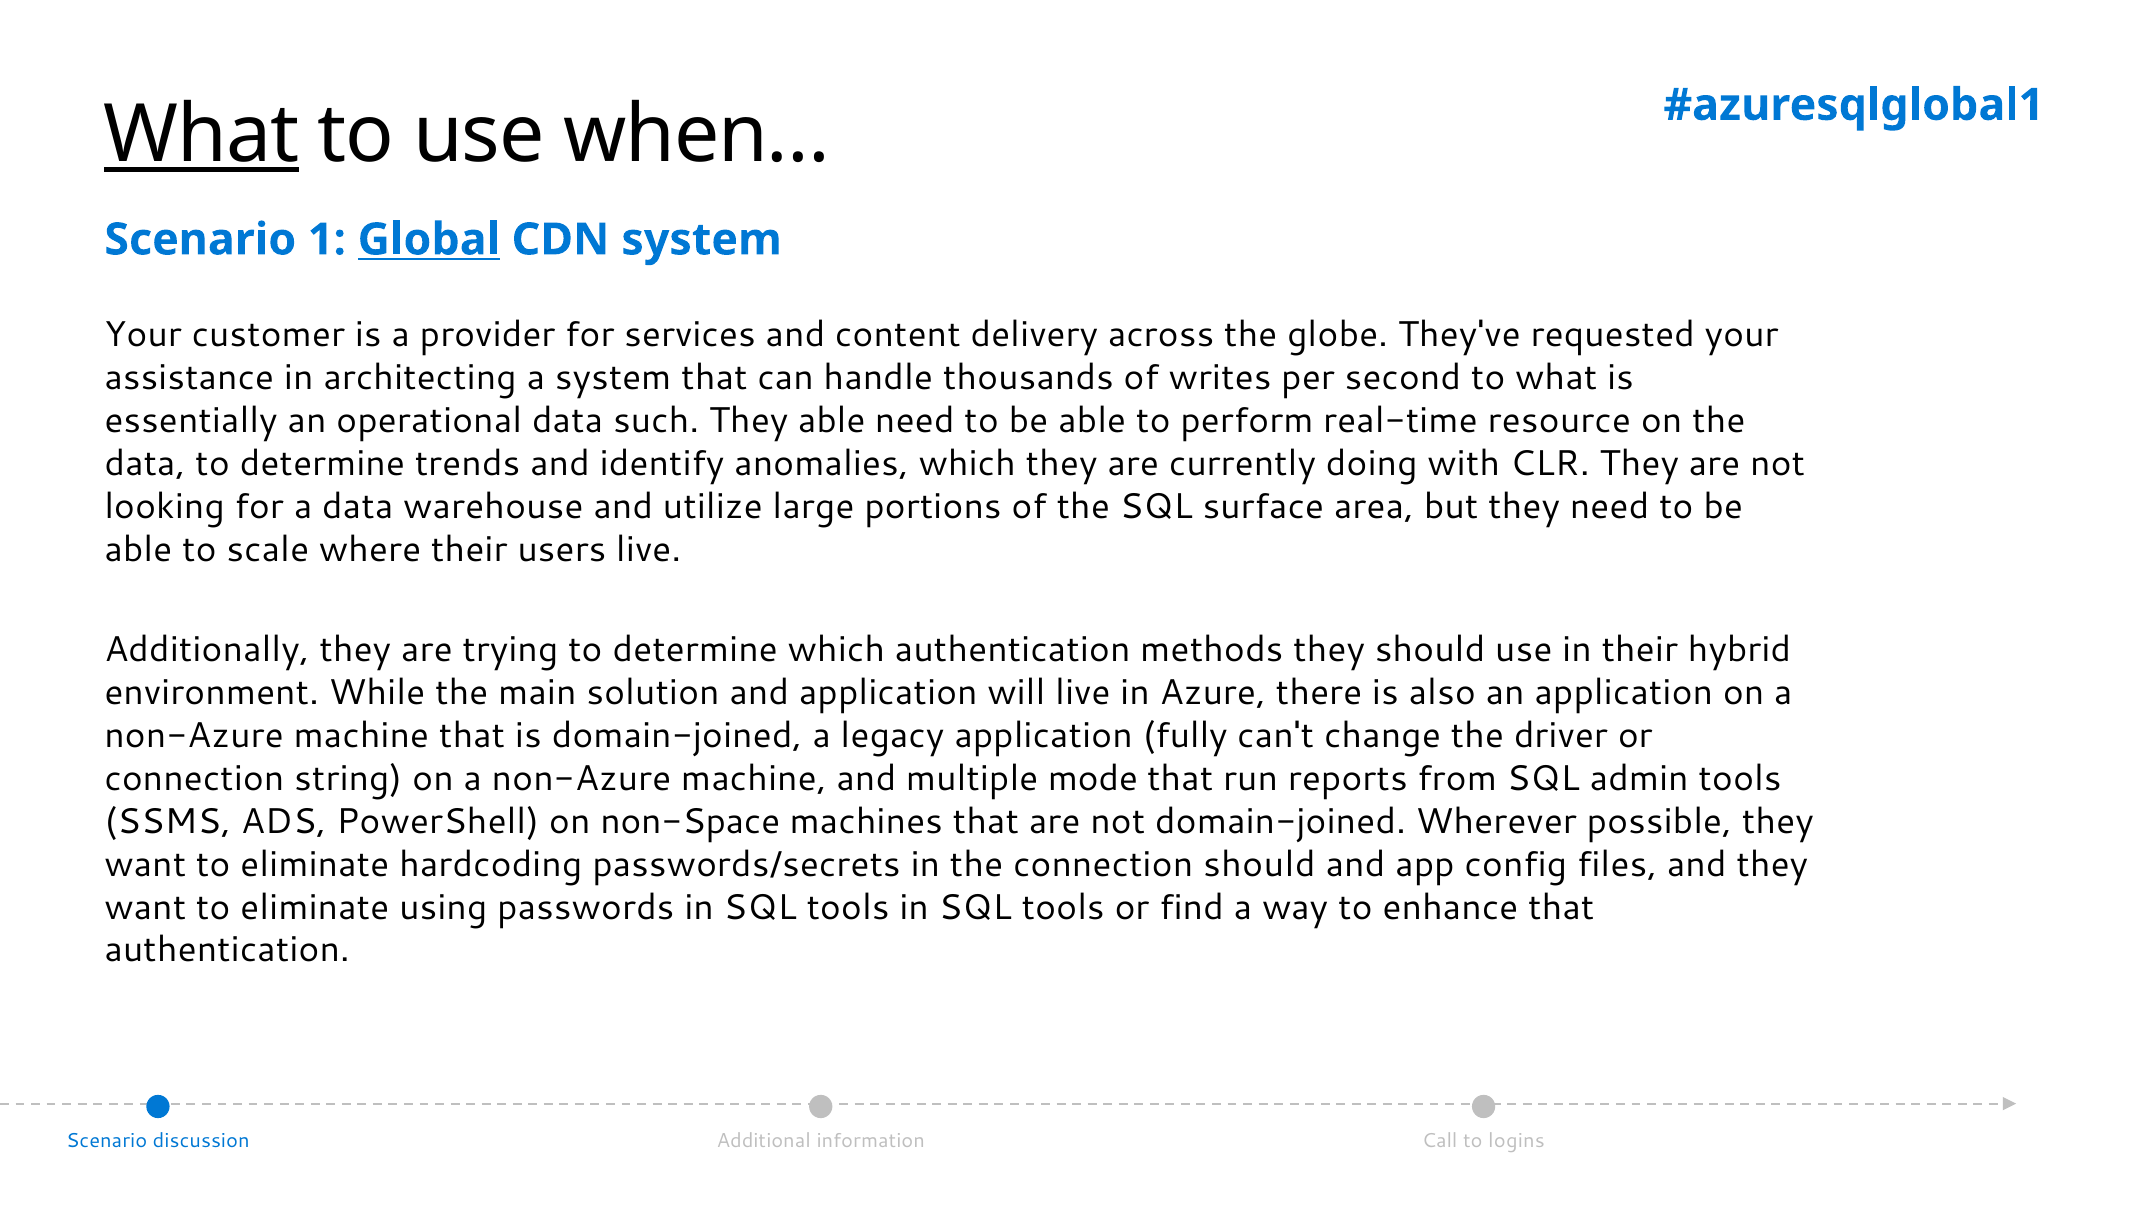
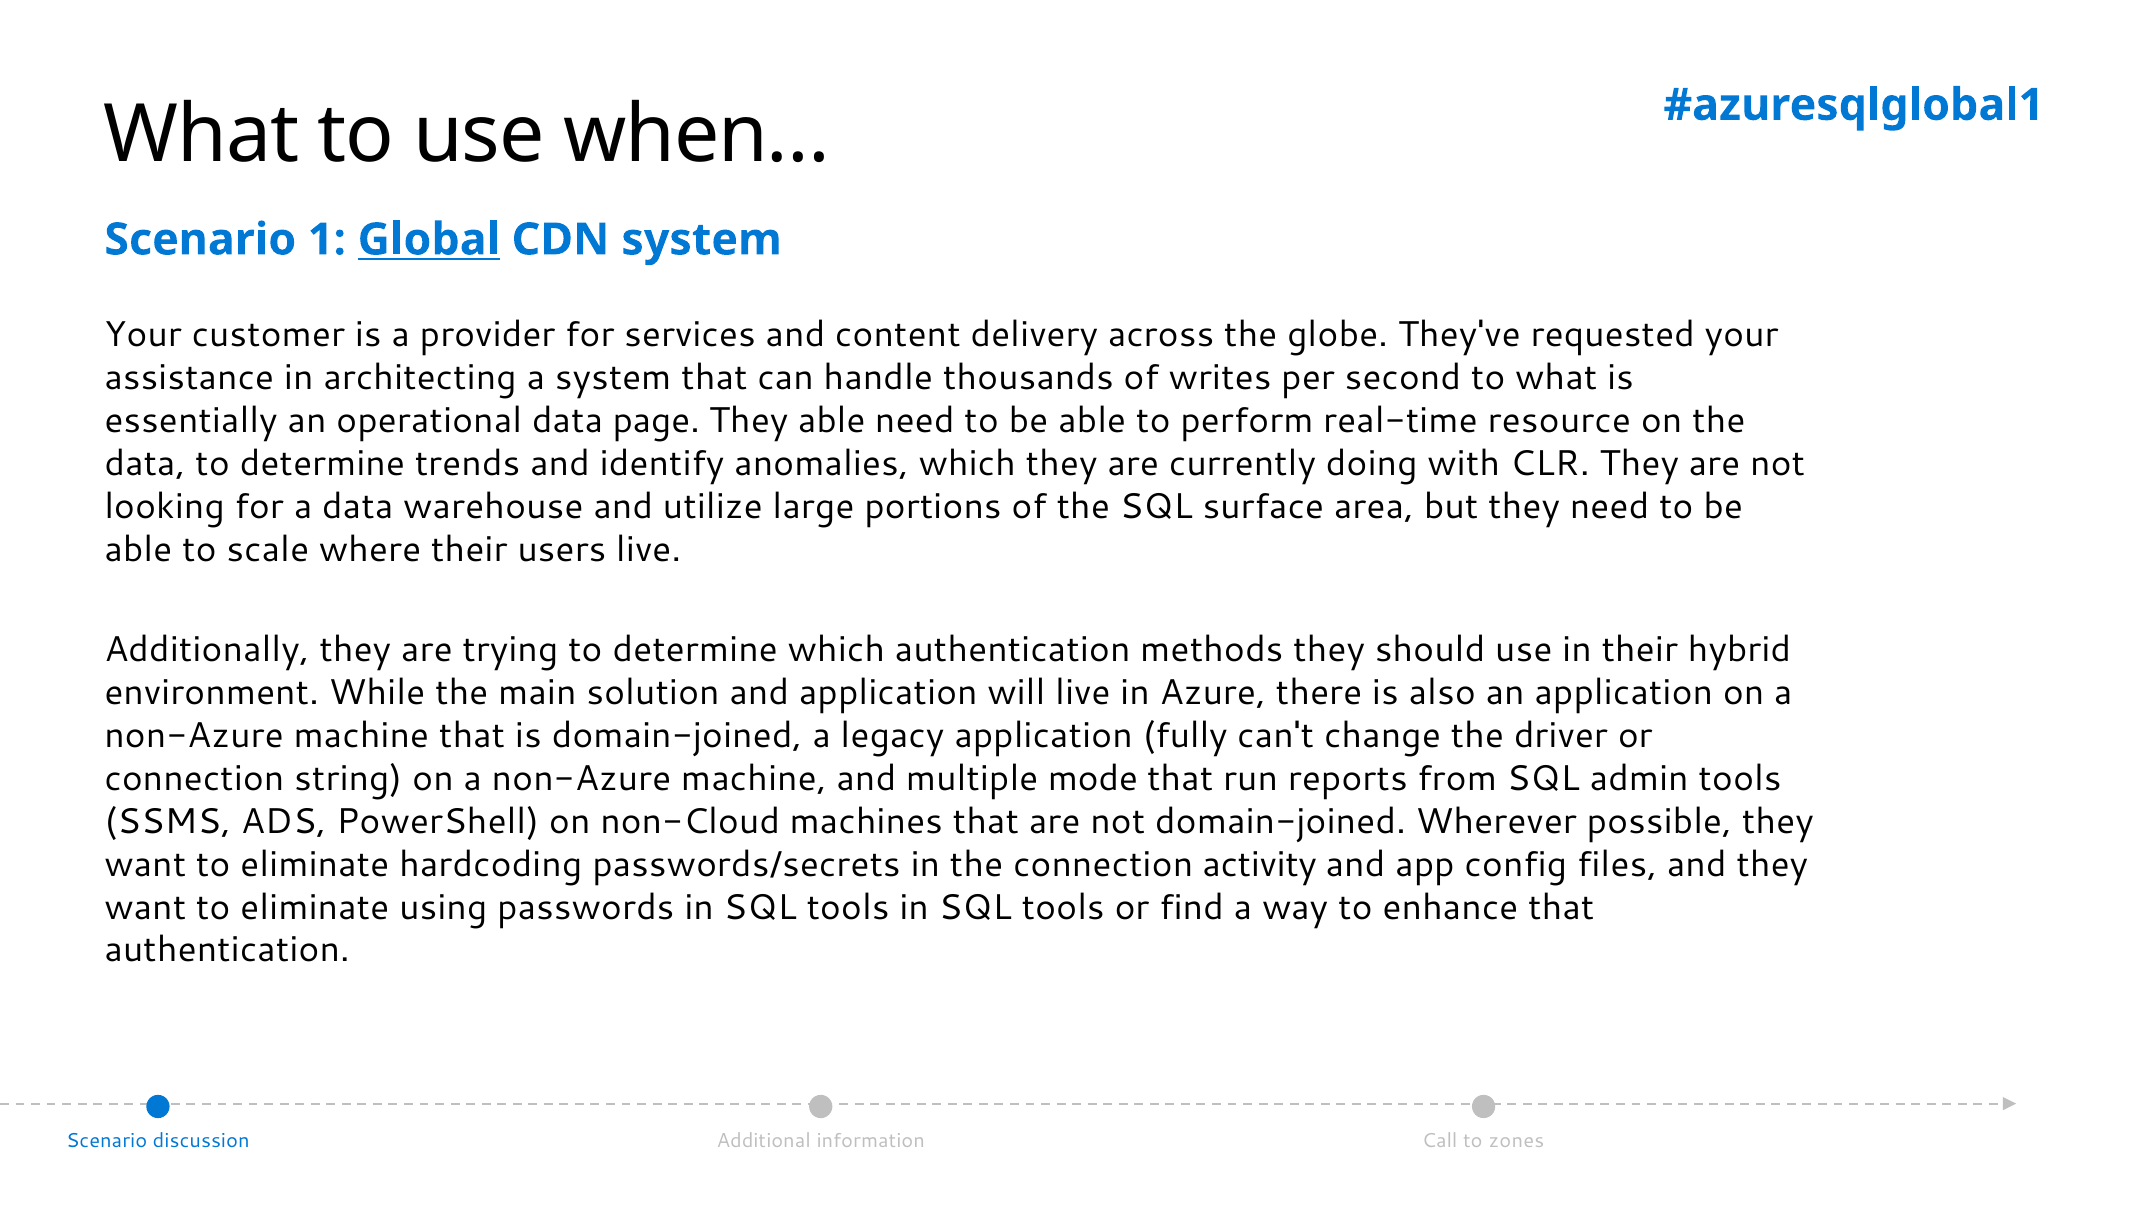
What underline: present -> none (202, 135)
such: such -> page (656, 421)
non-Space: non-Space -> non-Cloud (690, 822)
connection should: should -> activity (1260, 864)
logins: logins -> zones (1517, 1141)
